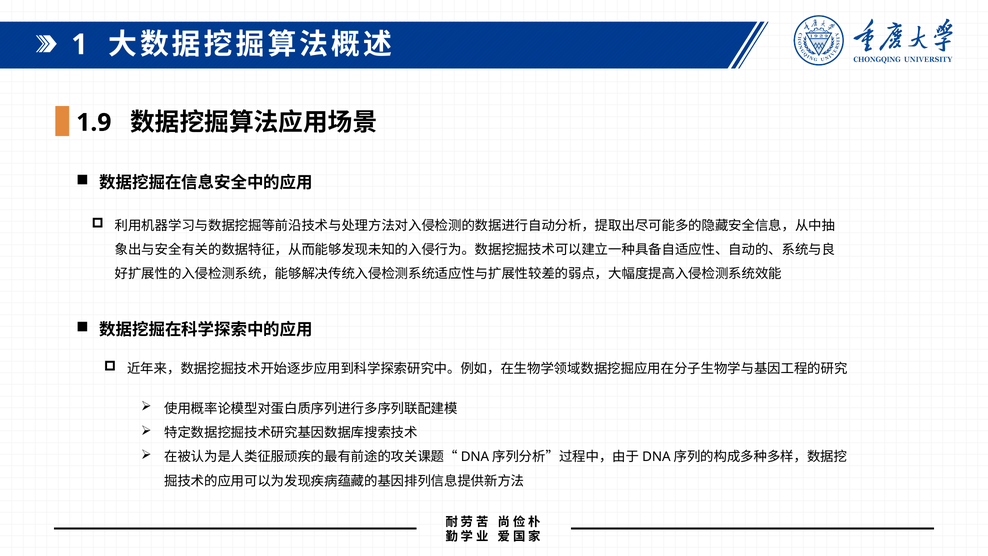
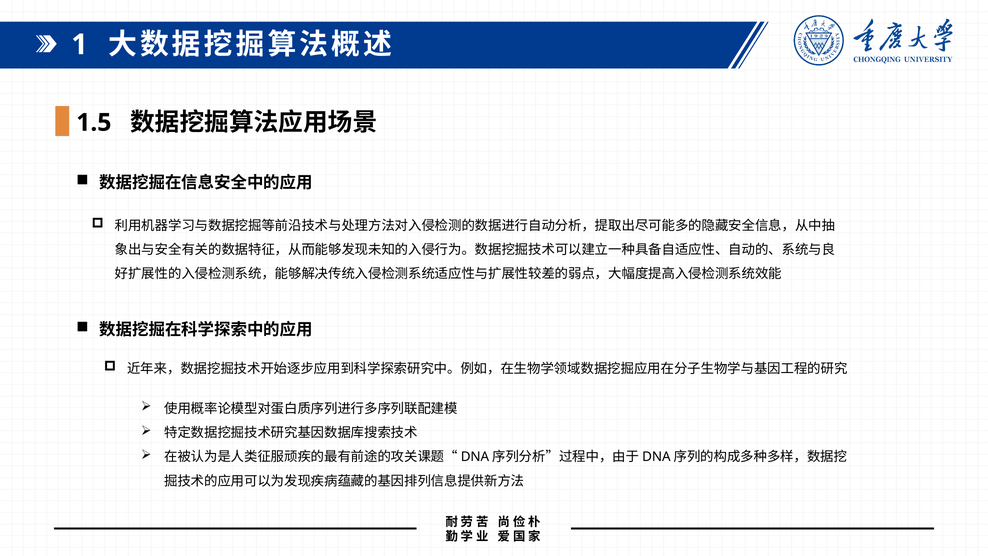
1.9: 1.9 -> 1.5 (94, 123)
